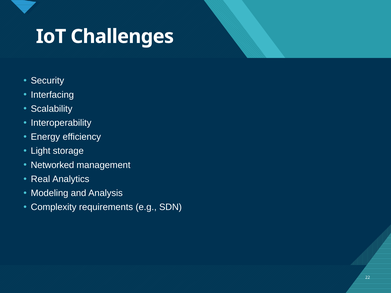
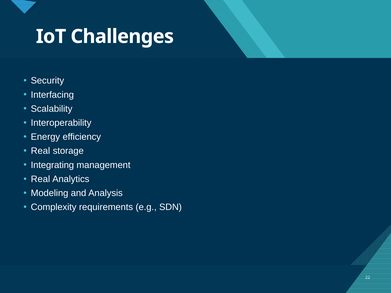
Light: Light -> Real (40, 151)
Networked: Networked -> Integrating (52, 165)
